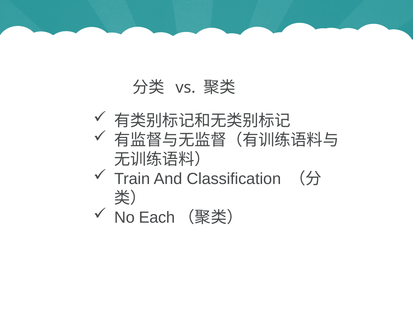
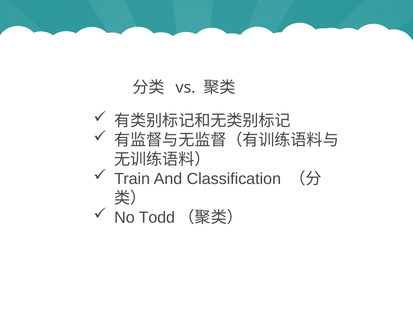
Each: Each -> Todd (157, 217)
